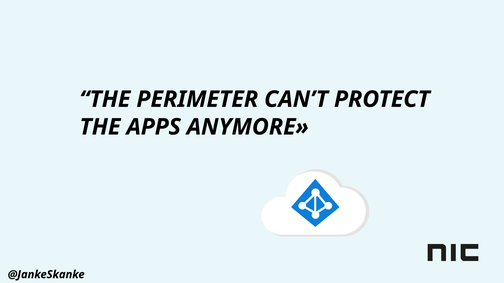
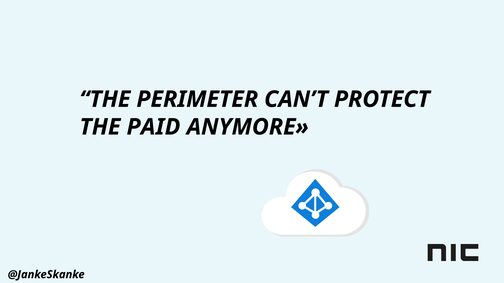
APPS: APPS -> PAID (153, 127)
